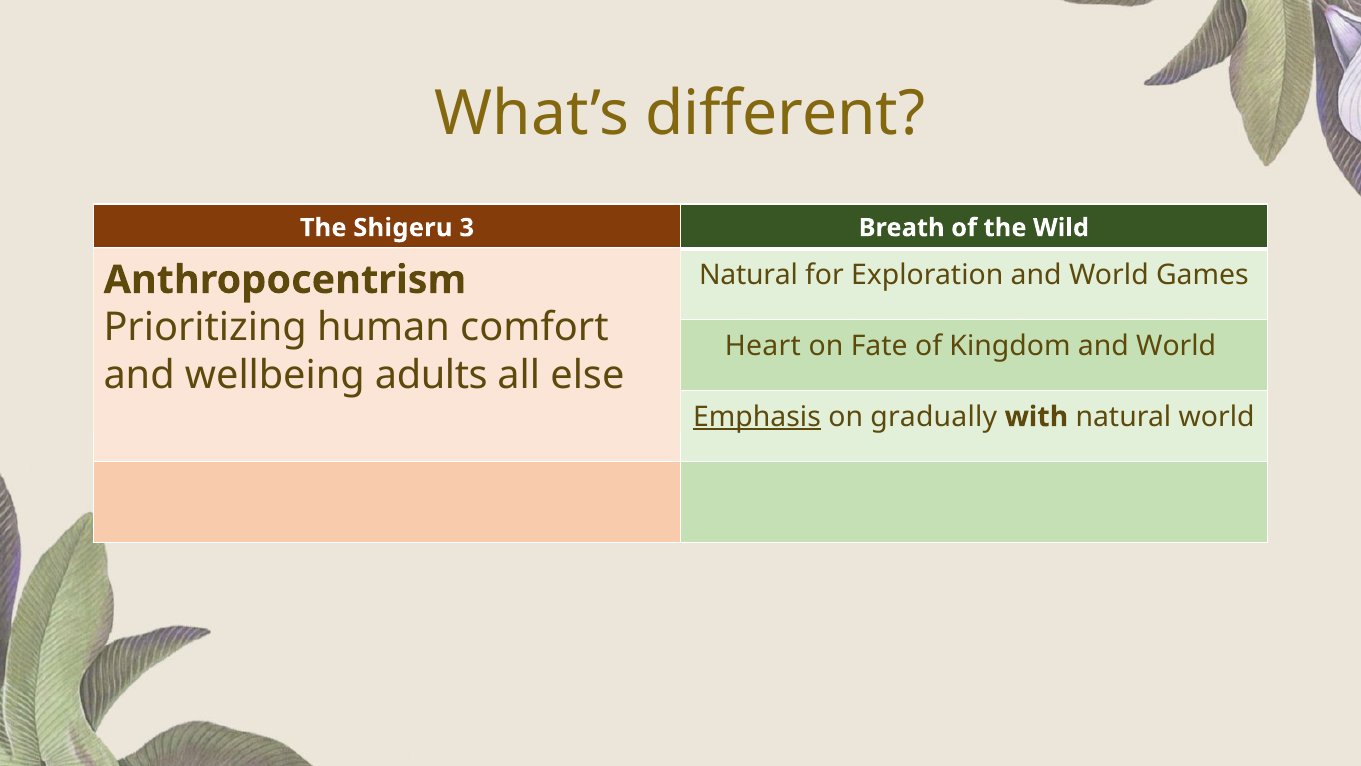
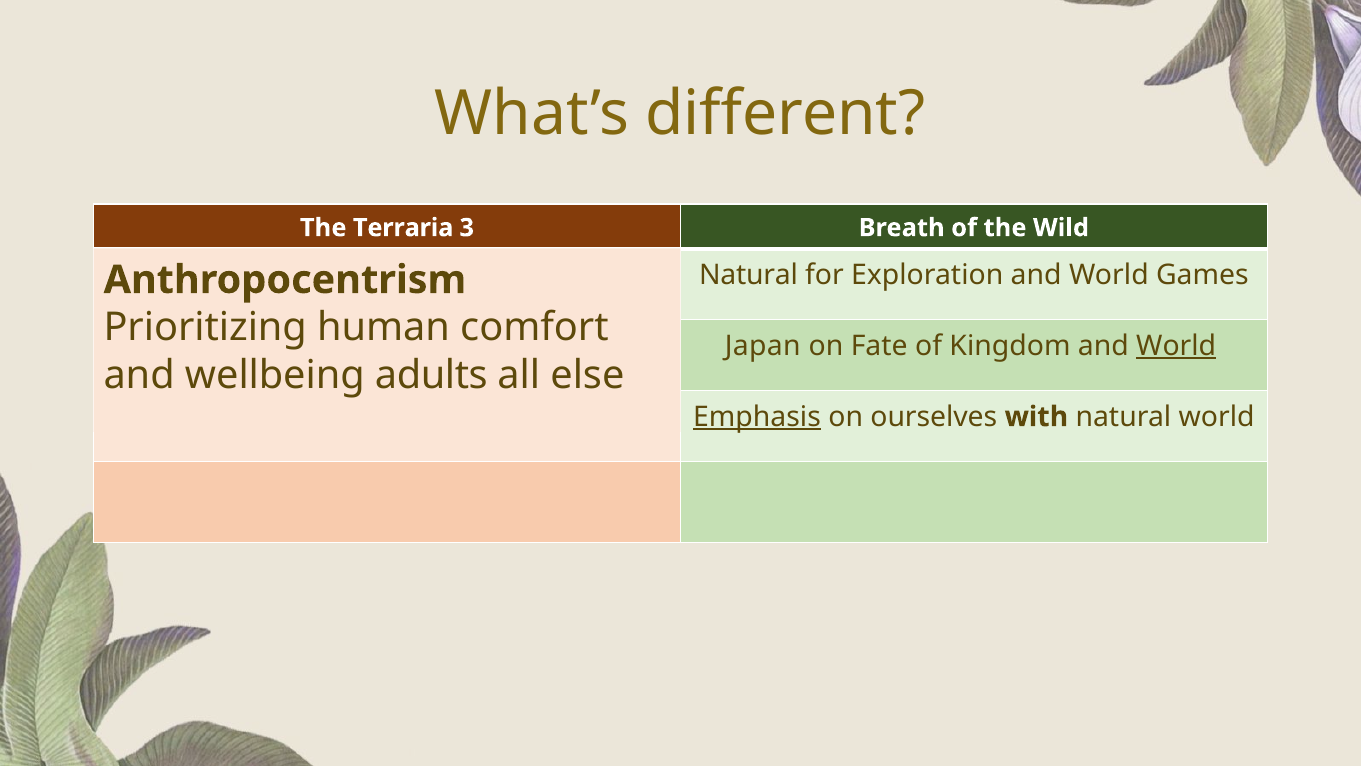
Shigeru: Shigeru -> Terraria (403, 228)
Heart: Heart -> Japan (763, 346)
World underline: none -> present (1176, 346)
gradually: gradually -> ourselves (934, 417)
